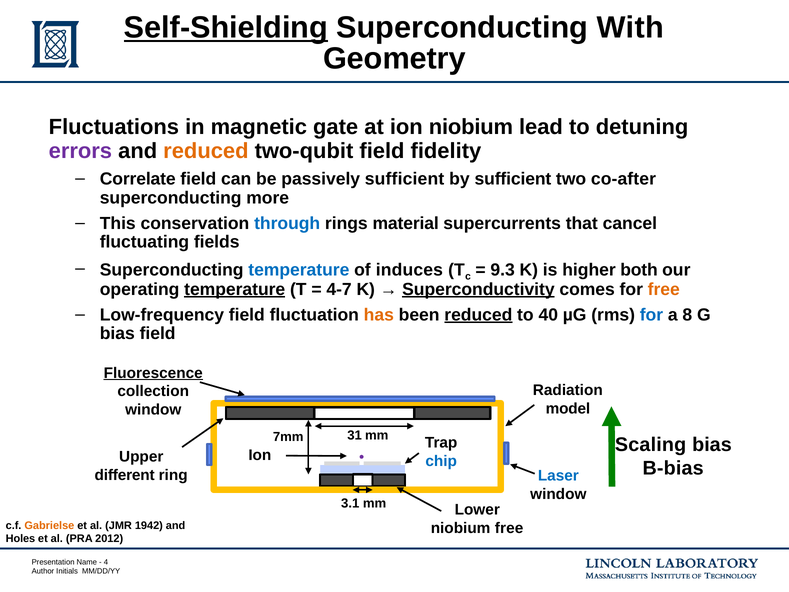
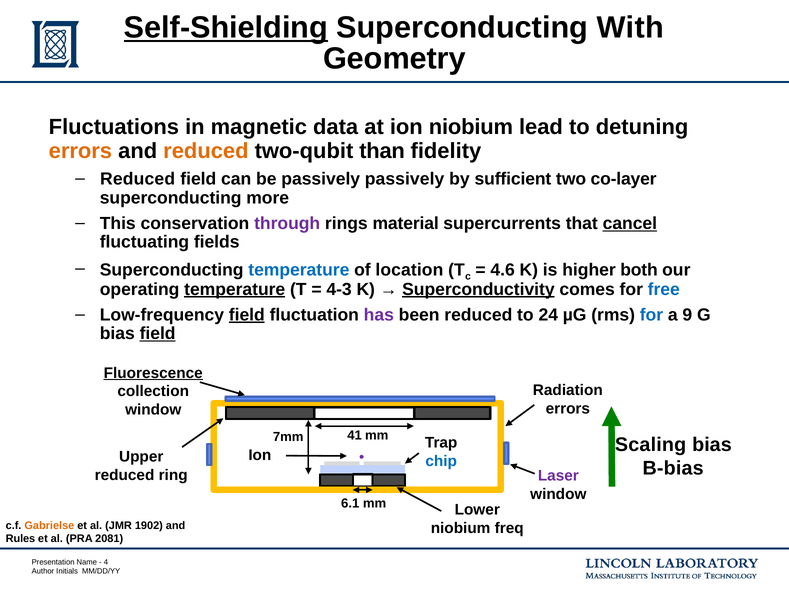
gate: gate -> data (336, 127)
errors colour: purple -> orange (80, 151)
two-qubit field: field -> than (382, 151)
Correlate: Correlate -> Reduced (138, 179)
passively sufficient: sufficient -> passively (405, 179)
co-after: co-after -> co-layer (624, 179)
through colour: blue -> purple (287, 223)
cancel underline: none -> present (630, 223)
induces: induces -> location (409, 270)
9.3: 9.3 -> 4.6 (503, 270)
4-7: 4-7 -> 4-3 (339, 289)
free colour: orange -> blue (664, 289)
field underline: none -> present (247, 315)
has colour: orange -> purple (379, 315)
reduced underline: present -> none (478, 315)
40: 40 -> 24 (548, 315)
8: 8 -> 9 (687, 315)
field underline: none -> present (158, 334)
model: model -> errors (568, 409)
31: 31 -> 41 (355, 435)
different: different -> reduced (125, 475)
Laser colour: blue -> purple (558, 475)
3.1: 3.1 -> 6.1 (350, 503)
1942: 1942 -> 1902 (149, 525)
niobium free: free -> freq (509, 528)
Holes: Holes -> Rules (20, 538)
2012: 2012 -> 2081 (109, 538)
